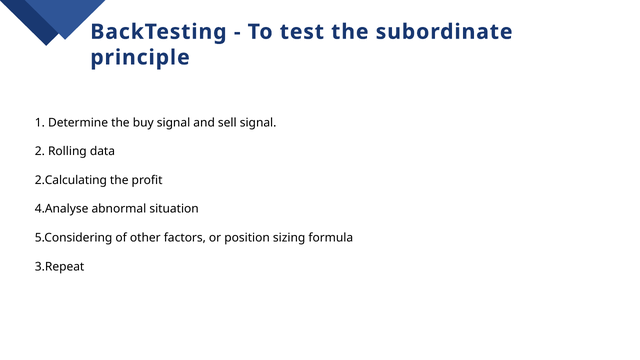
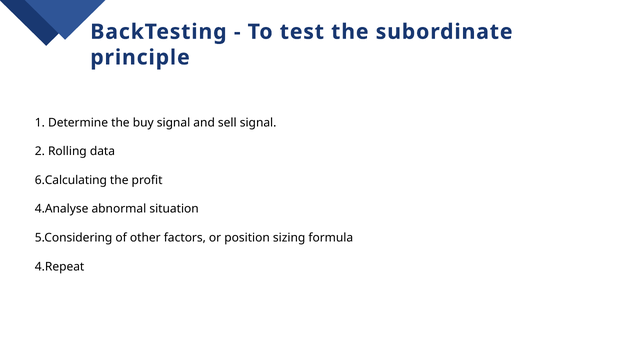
2.Calculating: 2.Calculating -> 6.Calculating (71, 180)
3.Repeat: 3.Repeat -> 4.Repeat (60, 267)
